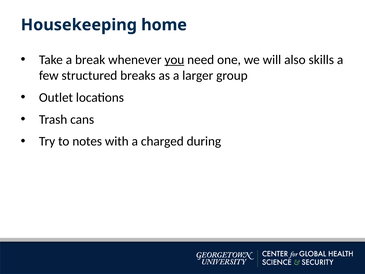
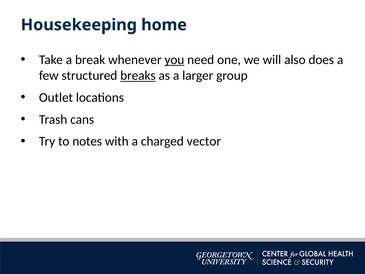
skills: skills -> does (321, 60)
breaks underline: none -> present (138, 76)
during: during -> vector (204, 141)
